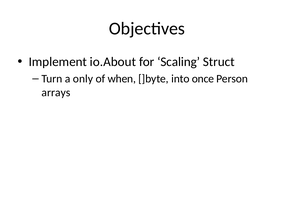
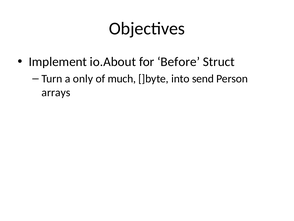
Scaling: Scaling -> Before (179, 62)
when: when -> much (122, 79)
once: once -> send (203, 79)
